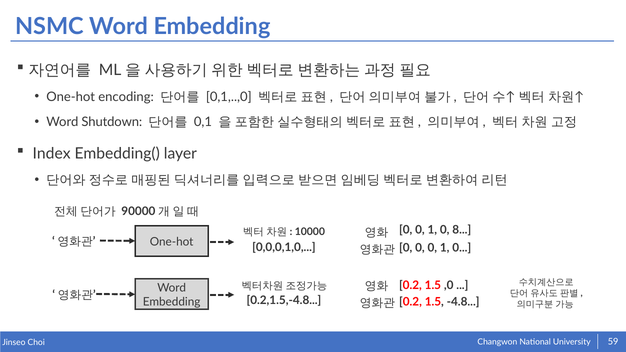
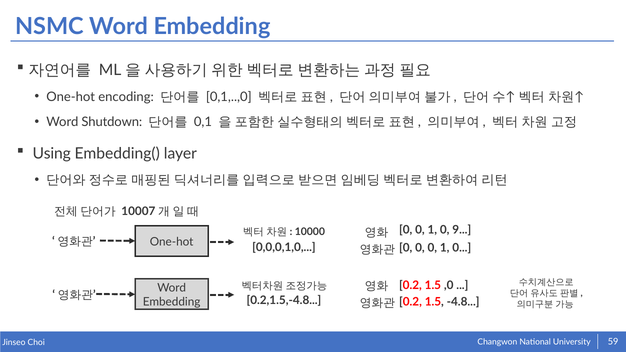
Index: Index -> Using (52, 154)
90000: 90000 -> 10007 (138, 212)
8: 8 -> 9 (462, 230)
